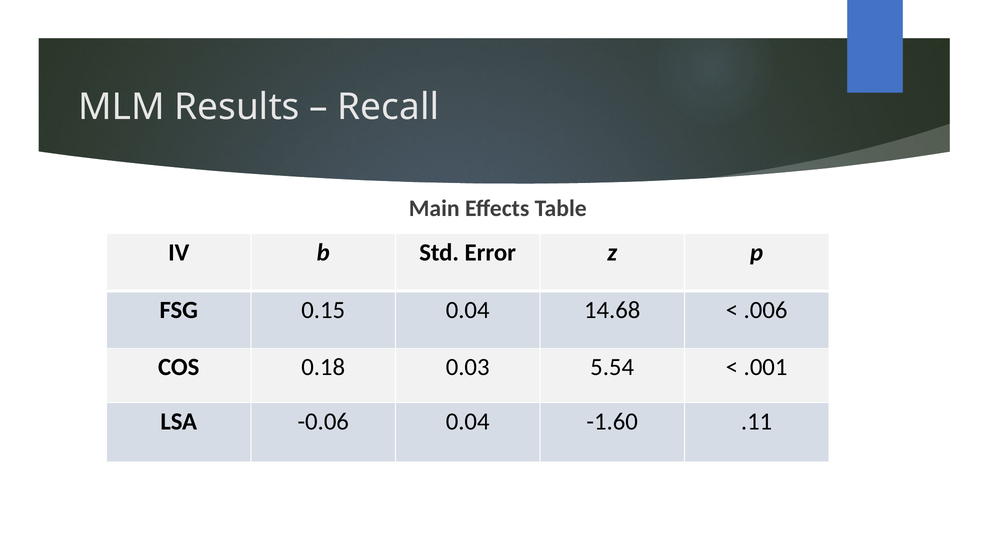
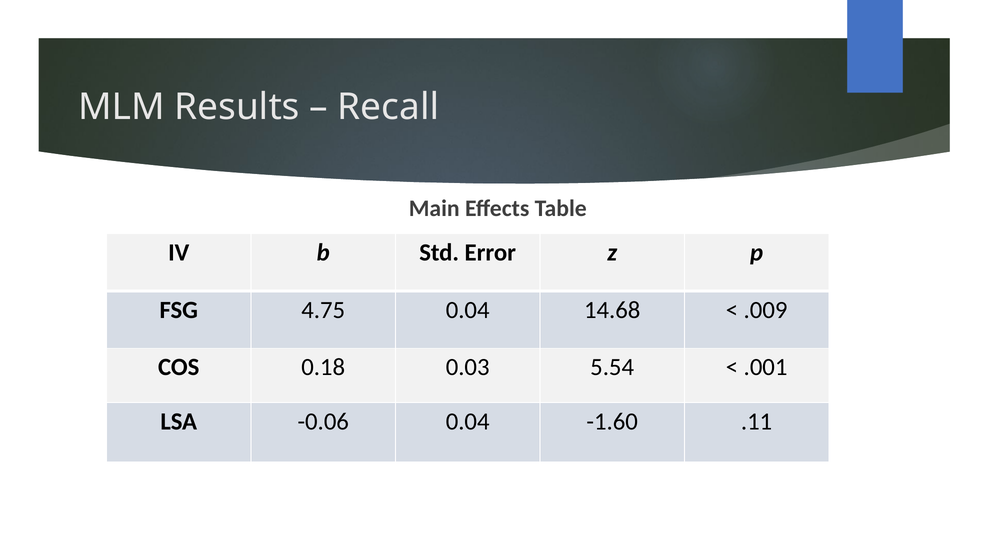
0.15: 0.15 -> 4.75 (323, 310)
.006: .006 -> .009 (766, 310)
